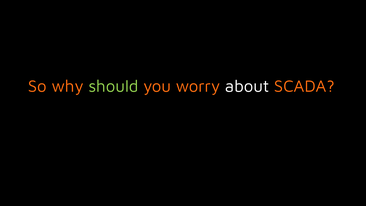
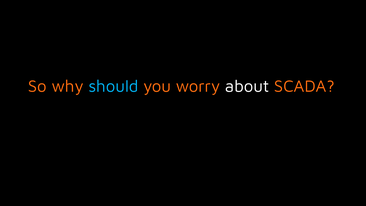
should colour: light green -> light blue (113, 86)
